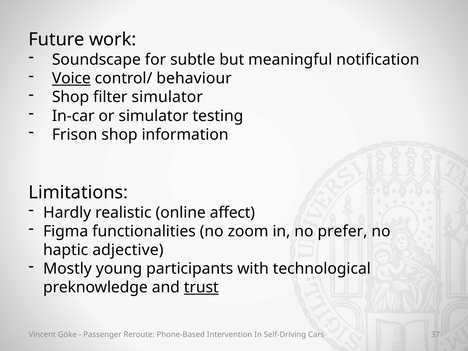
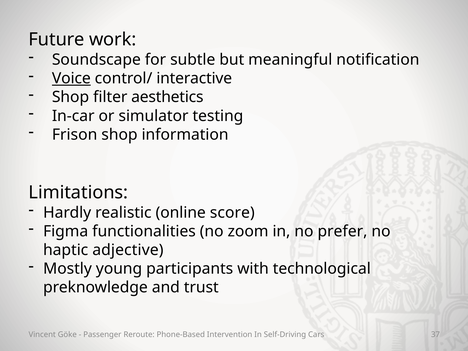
behaviour: behaviour -> interactive (194, 78)
filter simulator: simulator -> aesthetics (167, 97)
affect: affect -> score (232, 213)
trust underline: present -> none (201, 287)
